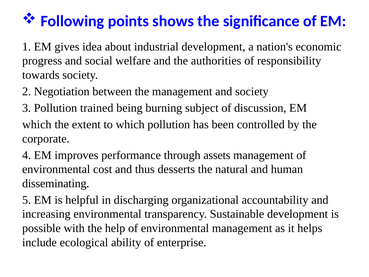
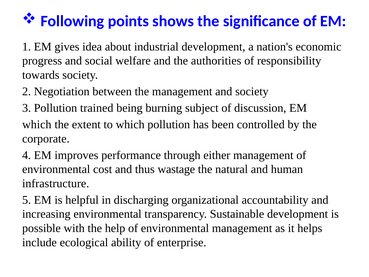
assets: assets -> either (217, 155)
desserts: desserts -> wastage (176, 169)
disseminating: disseminating -> infrastructure (56, 183)
